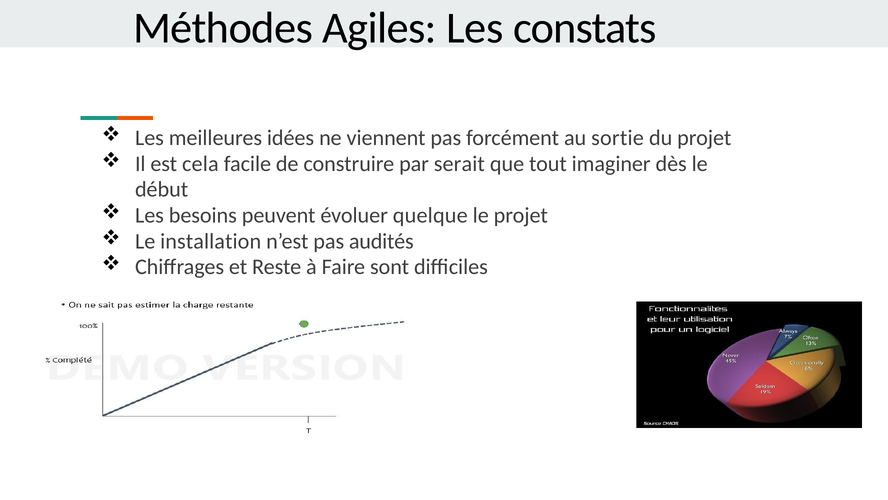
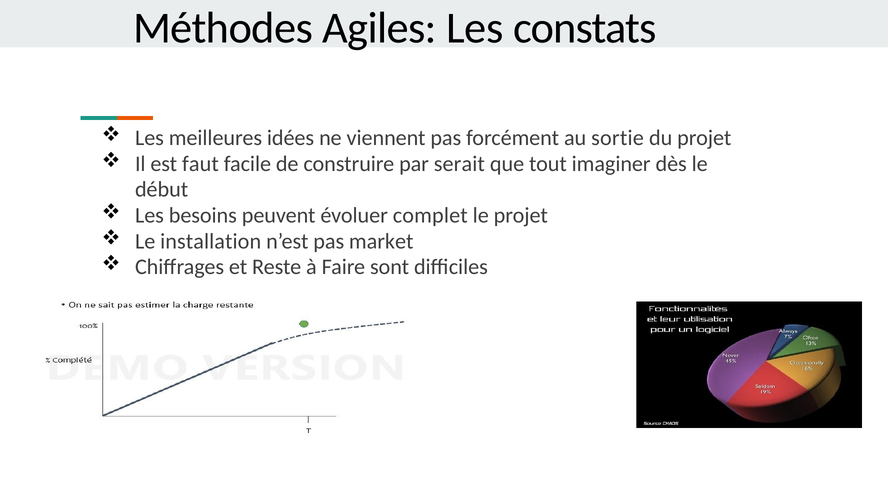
cela: cela -> faut (200, 164)
quelque: quelque -> complet (430, 215)
audités: audités -> market (381, 241)
